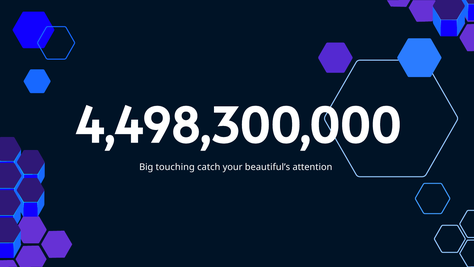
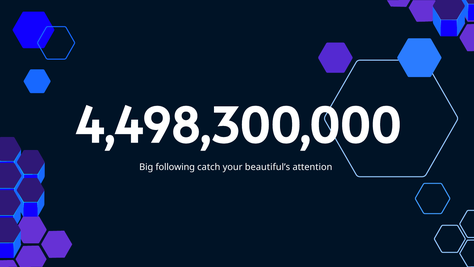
touching: touching -> following (175, 167)
